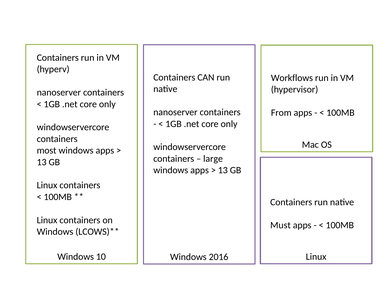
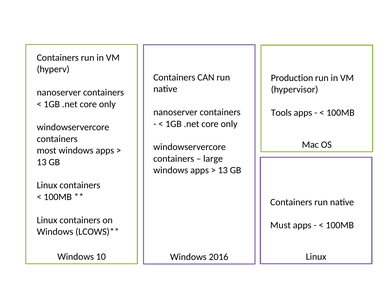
Workflows: Workflows -> Production (292, 78)
From: From -> Tools (281, 112)
